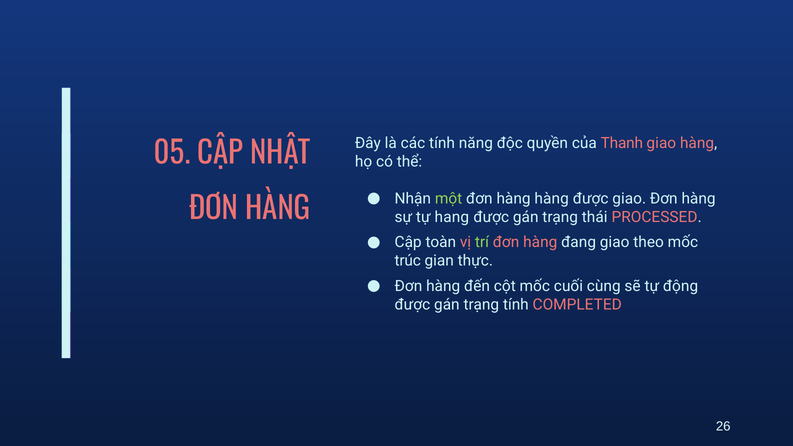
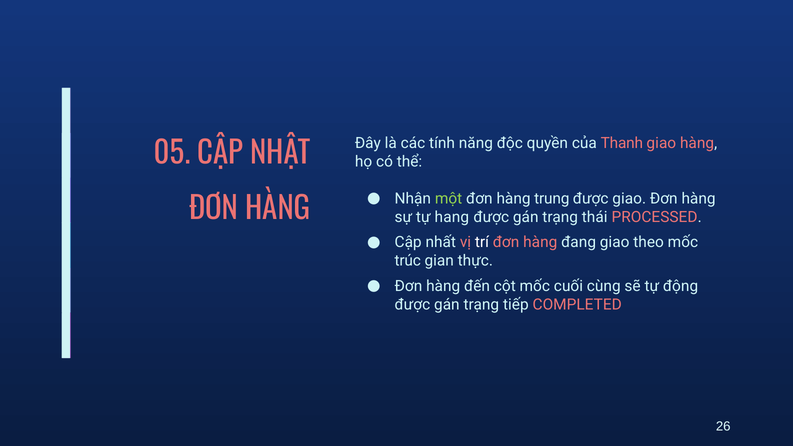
hàng hàng: hàng -> trung (552, 199)
toàn: toàn -> nhất (441, 242)
trí colour: light green -> white (482, 242)
trạng tính: tính -> tiếp (516, 304)
